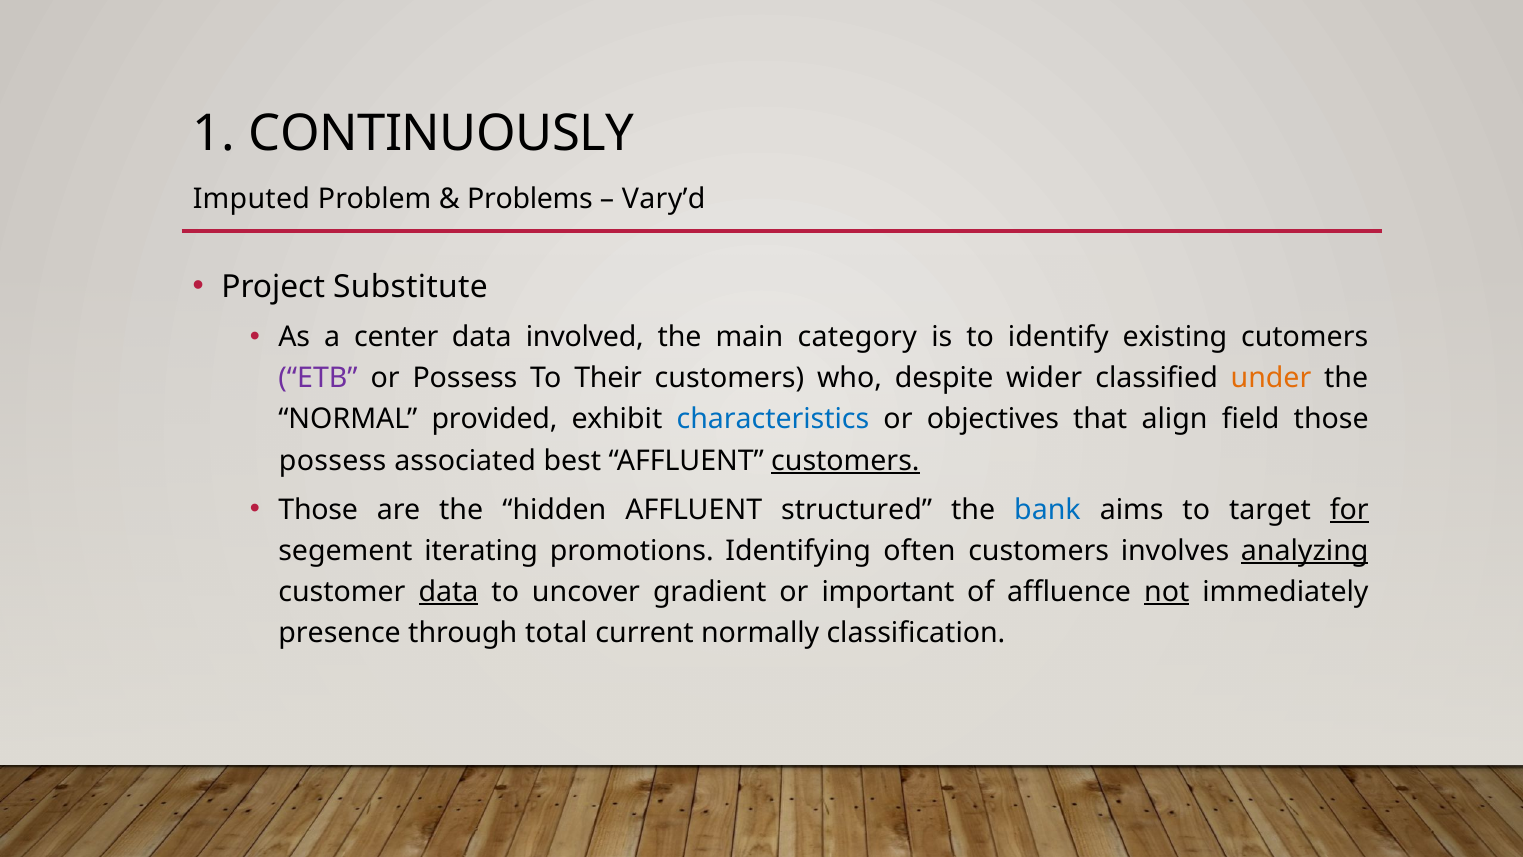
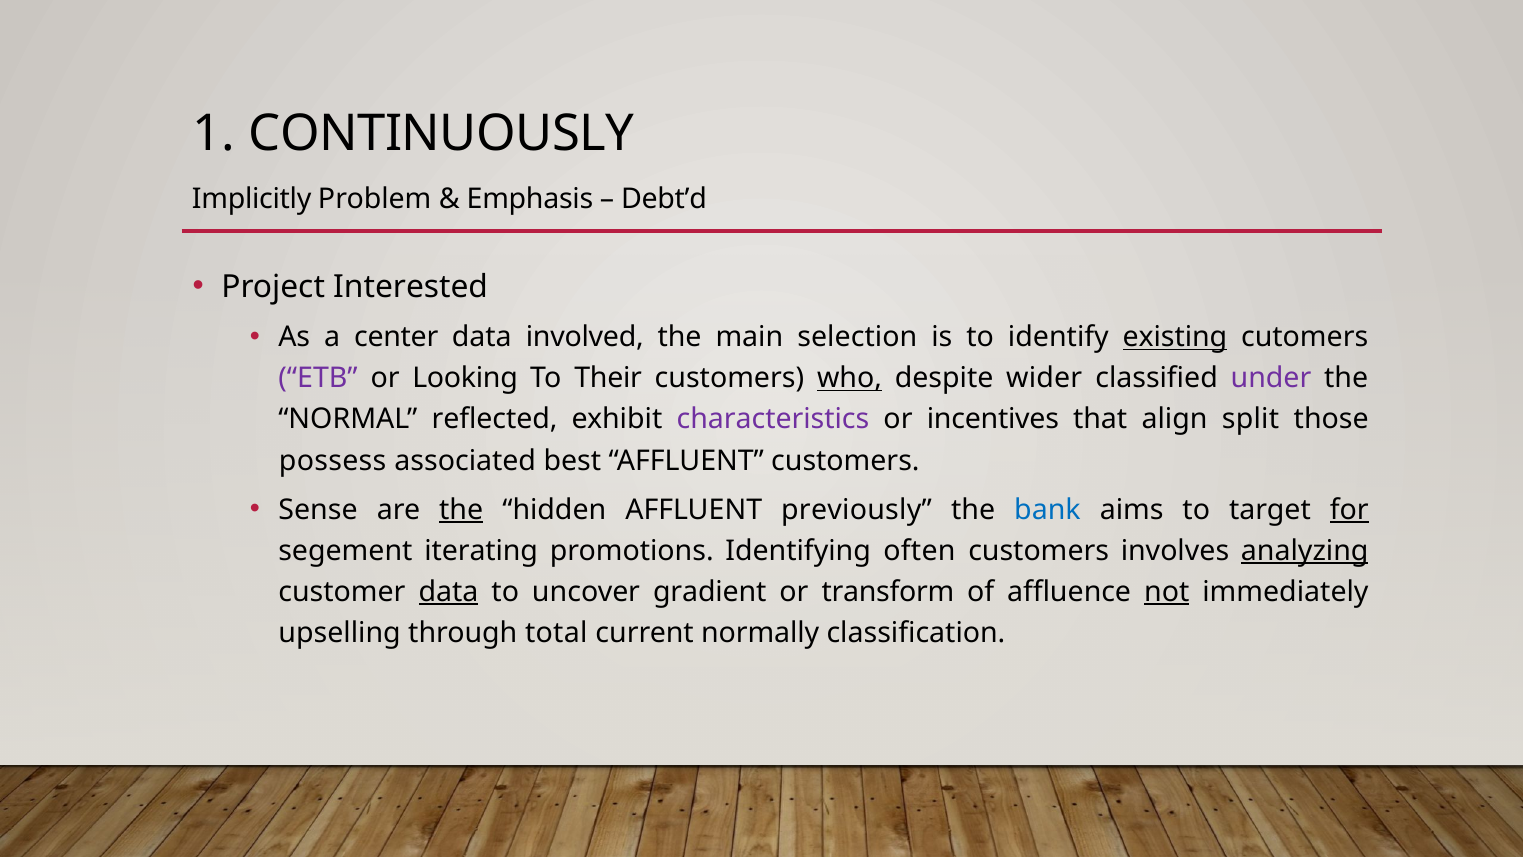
Imputed: Imputed -> Implicitly (252, 199)
Problems: Problems -> Emphasis (530, 199)
Vary’d: Vary’d -> Debt’d (664, 199)
Substitute: Substitute -> Interested (411, 286)
category: category -> selection (857, 337)
existing underline: none -> present (1175, 337)
or Possess: Possess -> Looking (465, 378)
who underline: none -> present (849, 378)
under colour: orange -> purple (1271, 378)
provided: provided -> reflected (495, 419)
characteristics colour: blue -> purple (773, 419)
objectives: objectives -> incentives (993, 419)
field: field -> split (1250, 419)
customers underline: present -> none (845, 460)
Those: Those -> Sense (318, 509)
the underline: none -> present (461, 509)
structured: structured -> previously (857, 509)
important: important -> transform (888, 592)
presence: presence -> upselling (340, 633)
